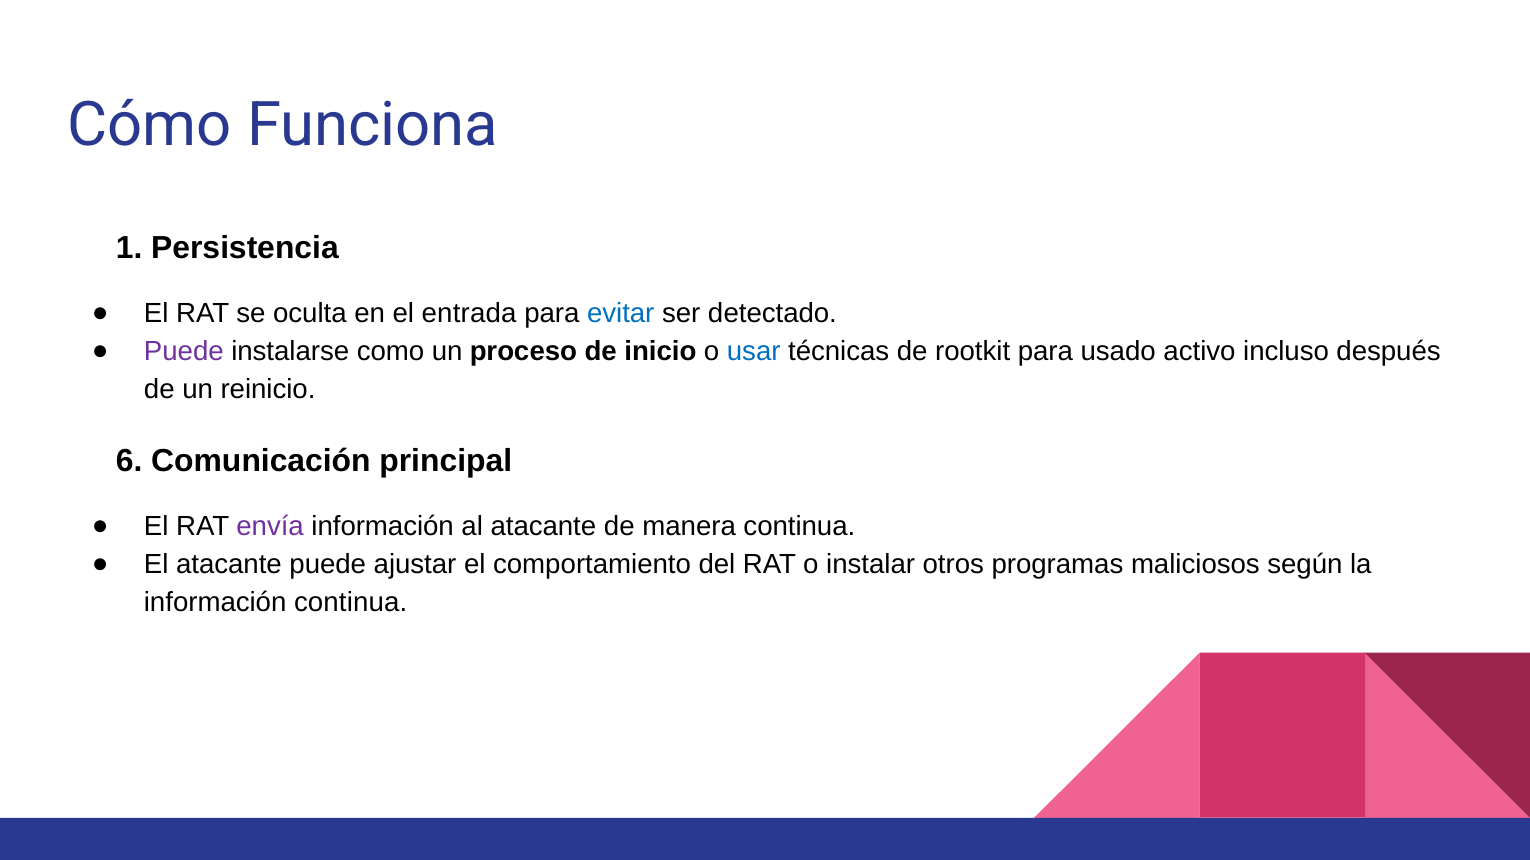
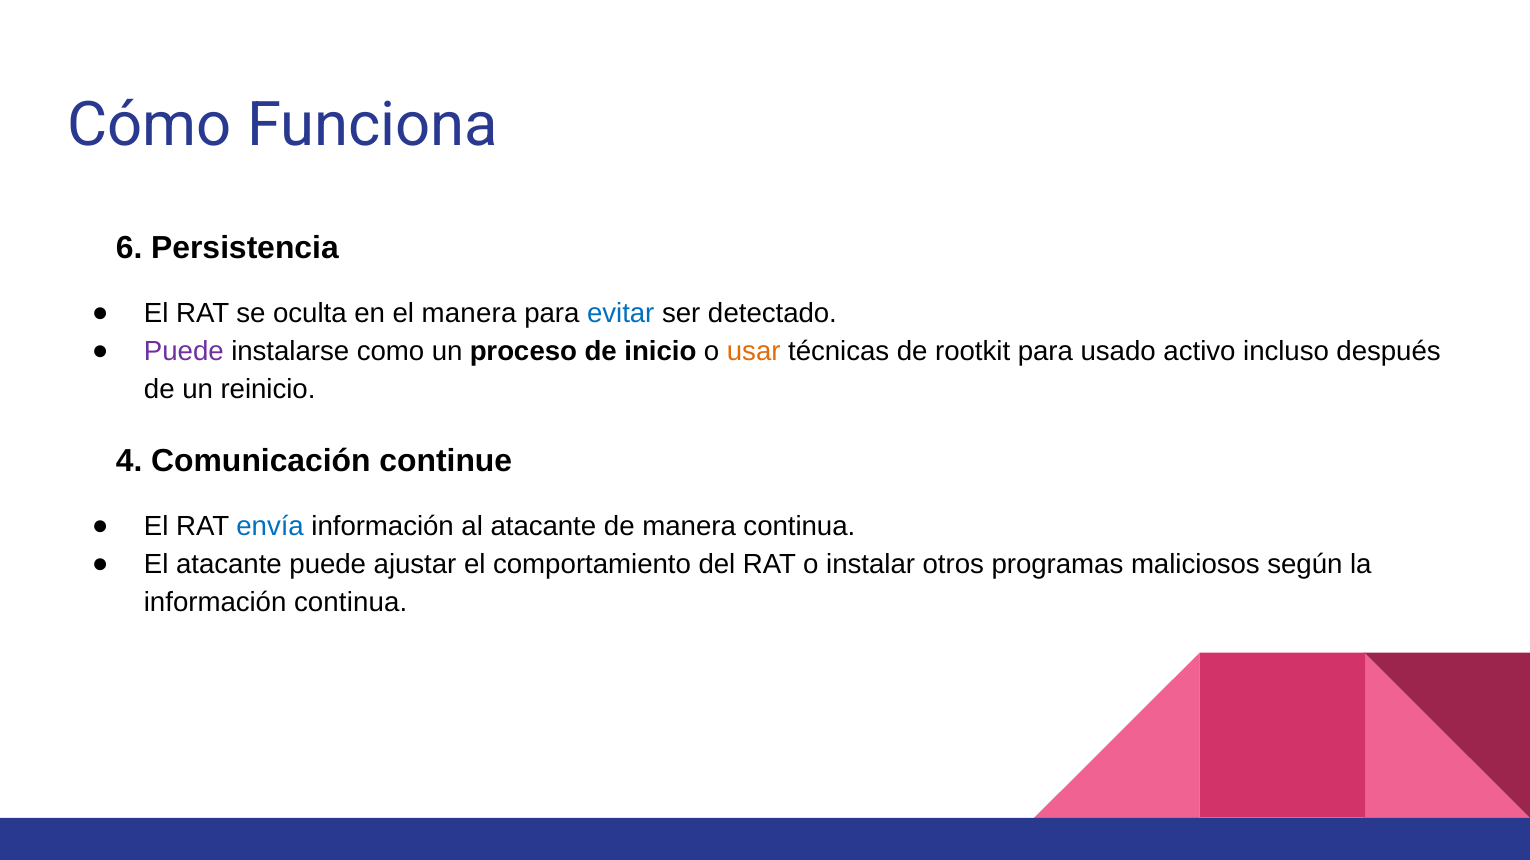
1: 1 -> 6 (129, 248)
el entrada: entrada -> manera (469, 314)
usar colour: blue -> orange (754, 352)
6: 6 -> 4 (129, 461)
principal: principal -> continue (446, 461)
envía colour: purple -> blue (270, 527)
